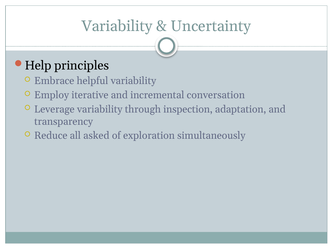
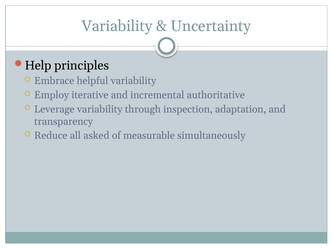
conversation: conversation -> authoritative (216, 95)
exploration: exploration -> measurable (149, 136)
